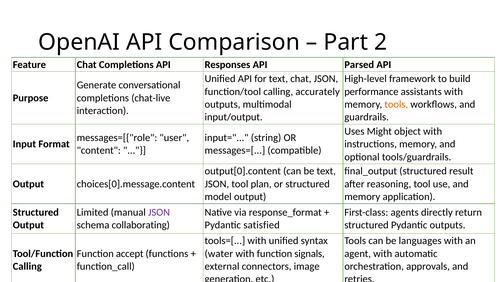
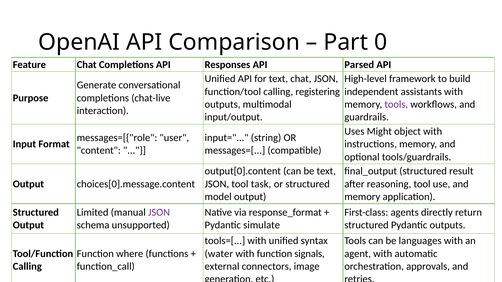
2: 2 -> 0 (381, 42)
accurately: accurately -> registering (318, 92)
performance: performance -> independent (371, 92)
tools colour: orange -> purple (396, 105)
plan: plan -> task (261, 184)
collaborating: collaborating -> unsupported (141, 225)
satisfied: satisfied -> simulate (262, 225)
accept: accept -> where (130, 254)
